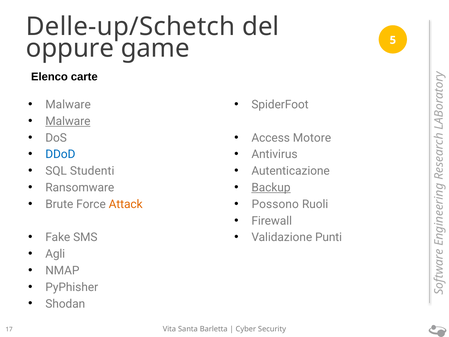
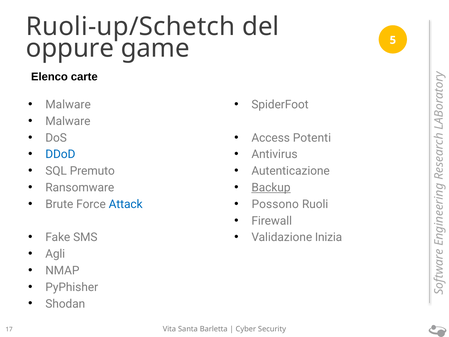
Delle-up/Schetch: Delle-up/Schetch -> Ruoli-up/Schetch (131, 26)
Malware underline: present -> none (68, 121)
Motore: Motore -> Potenti (312, 138)
Studenti: Studenti -> Premuto (92, 171)
Attack colour: orange -> blue (126, 204)
Punti: Punti -> Inizia (329, 237)
